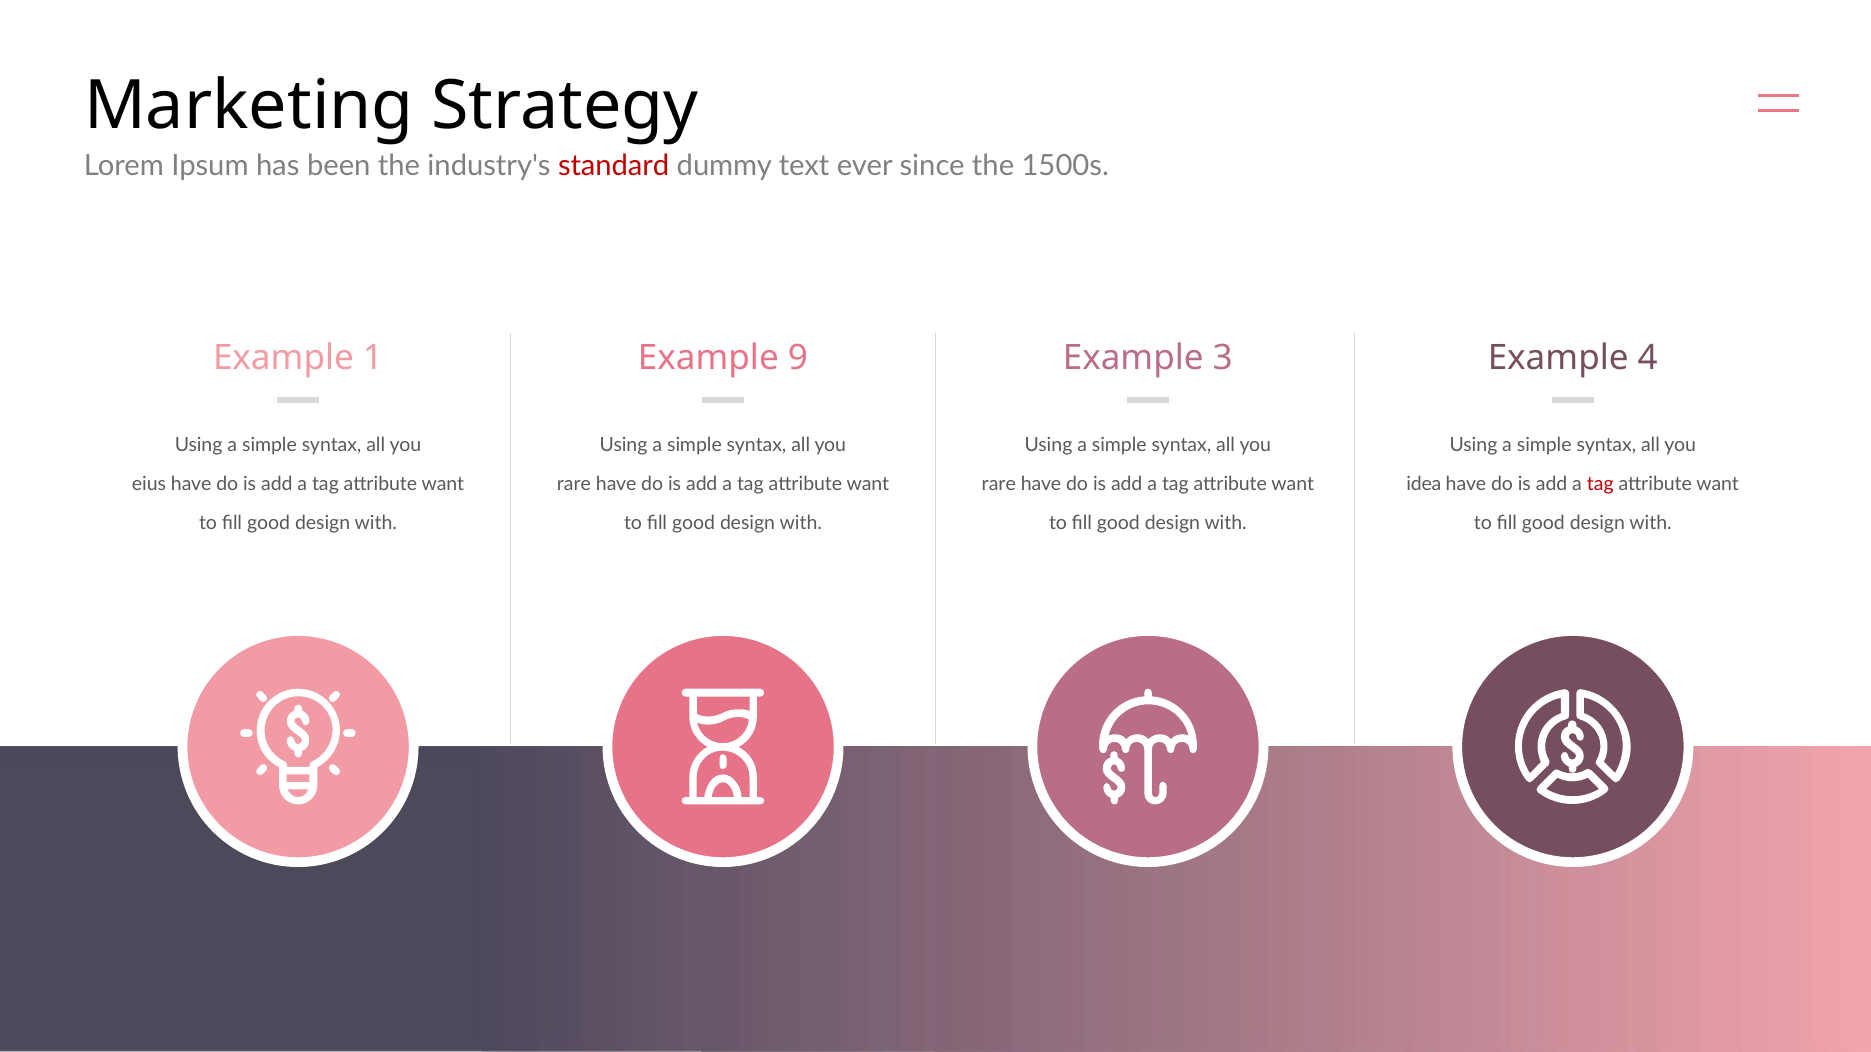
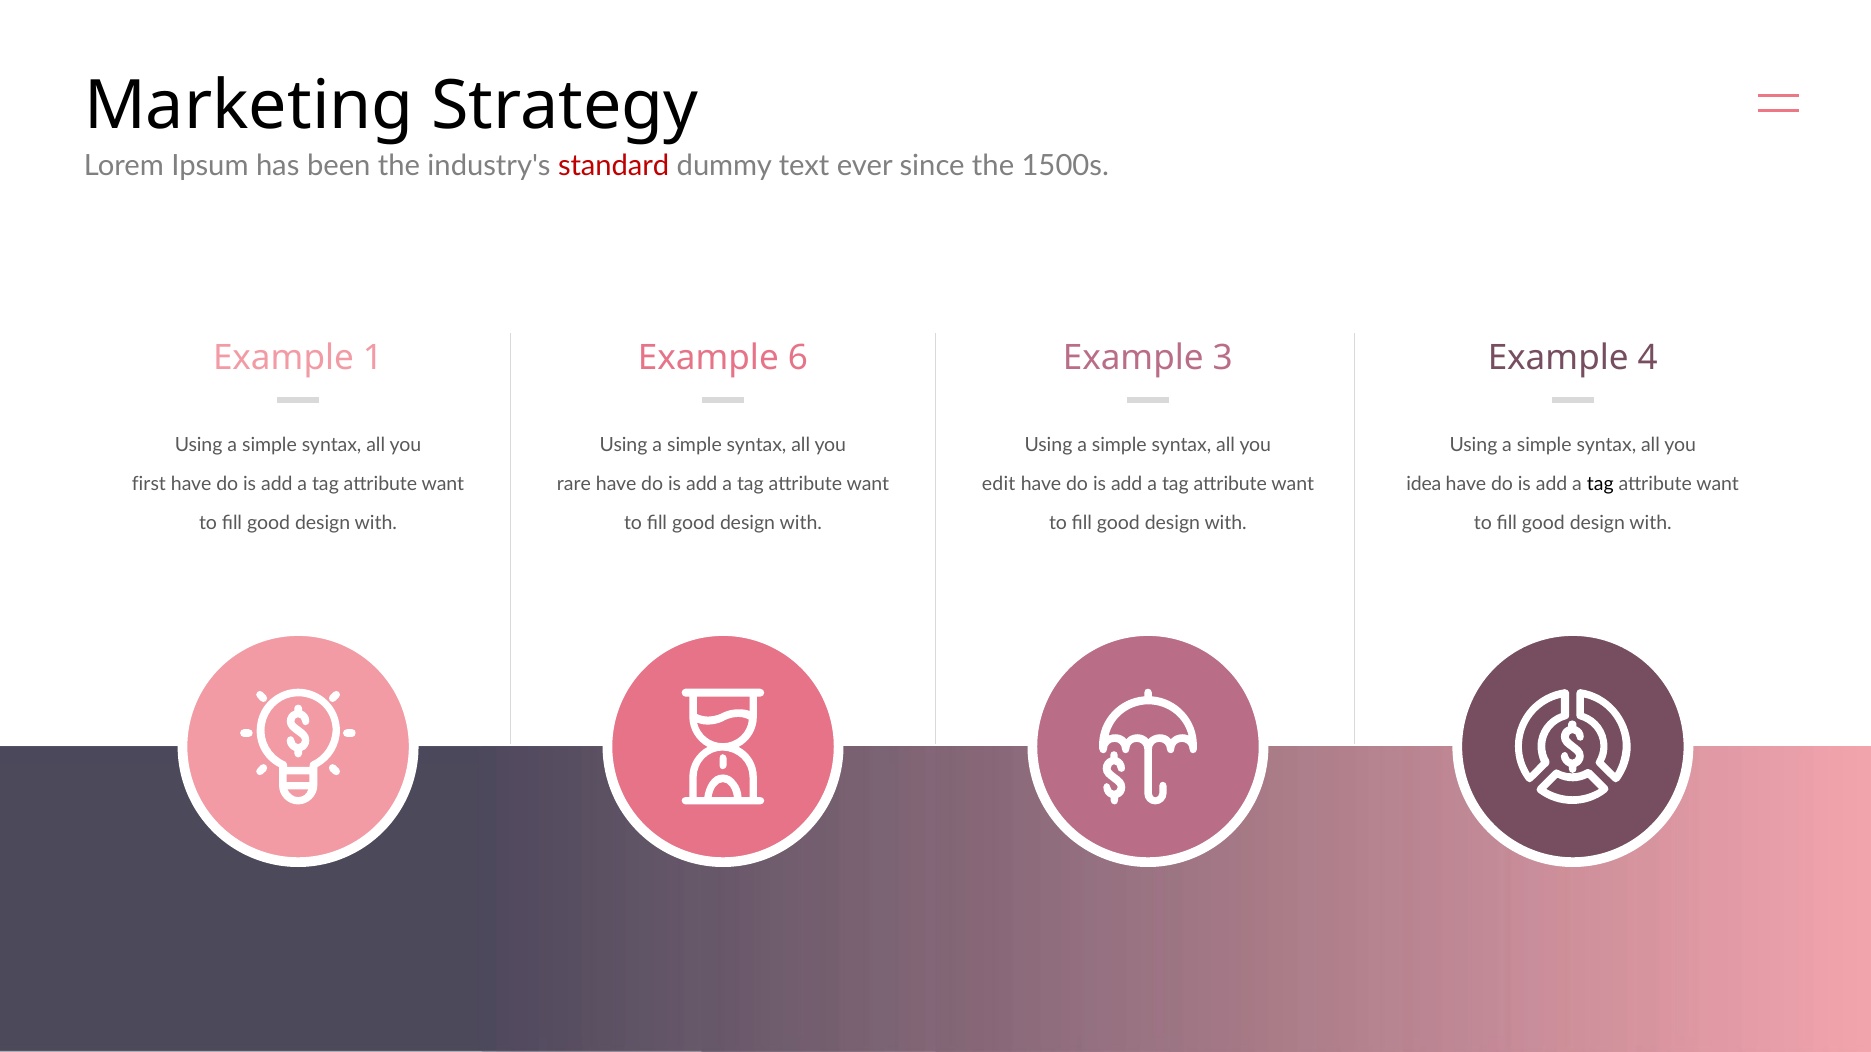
9: 9 -> 6 (798, 358)
eius: eius -> first (149, 485)
rare: rare -> edit (999, 485)
tag colour: red -> black (1600, 485)
